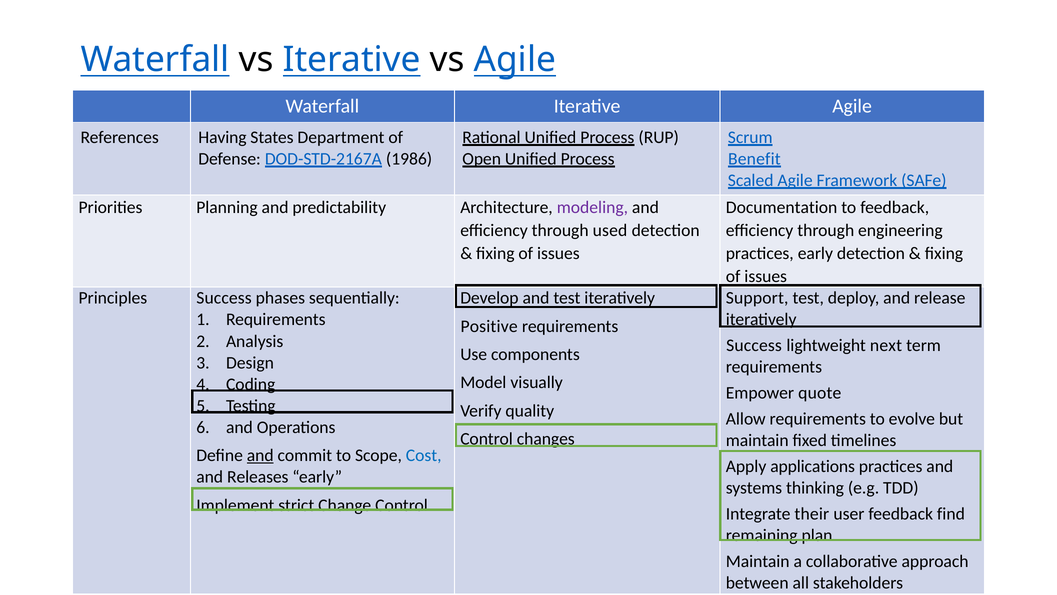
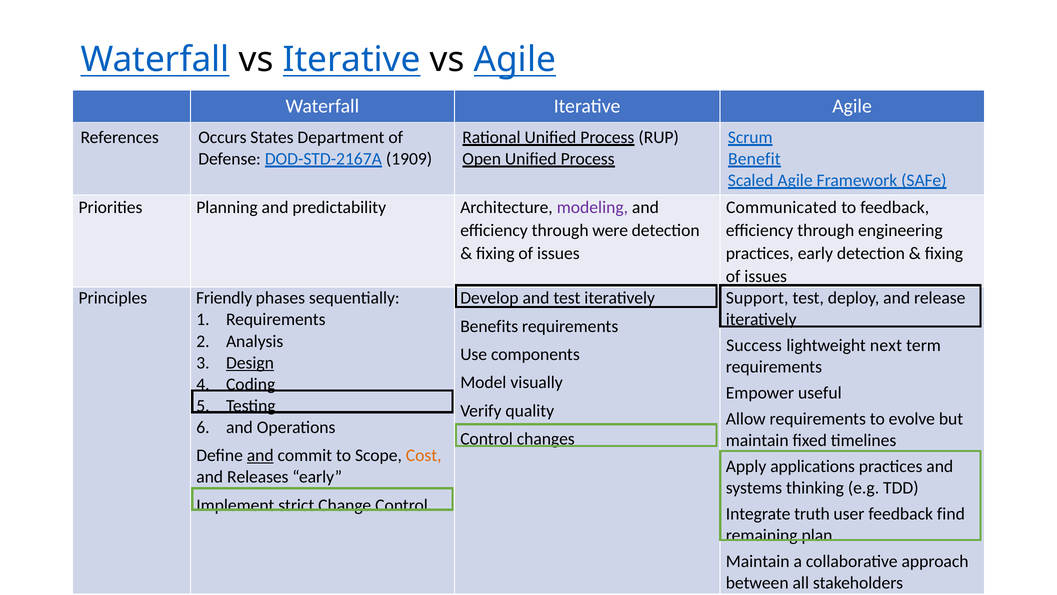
Having: Having -> Occurs (222, 137)
1986: 1986 -> 1909 (409, 159)
Documentation: Documentation -> Communicated (782, 207)
used: used -> were (610, 230)
Principles Success: Success -> Friendly (224, 298)
Positive: Positive -> Benefits (489, 326)
Design underline: none -> present (250, 363)
quote: quote -> useful (820, 393)
Cost colour: blue -> orange (424, 455)
their: their -> truth (812, 514)
